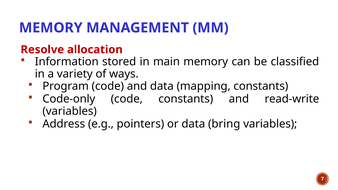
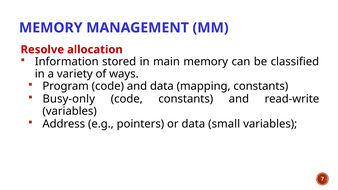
Code-only: Code-only -> Busy-only (69, 99)
bring: bring -> small (224, 124)
